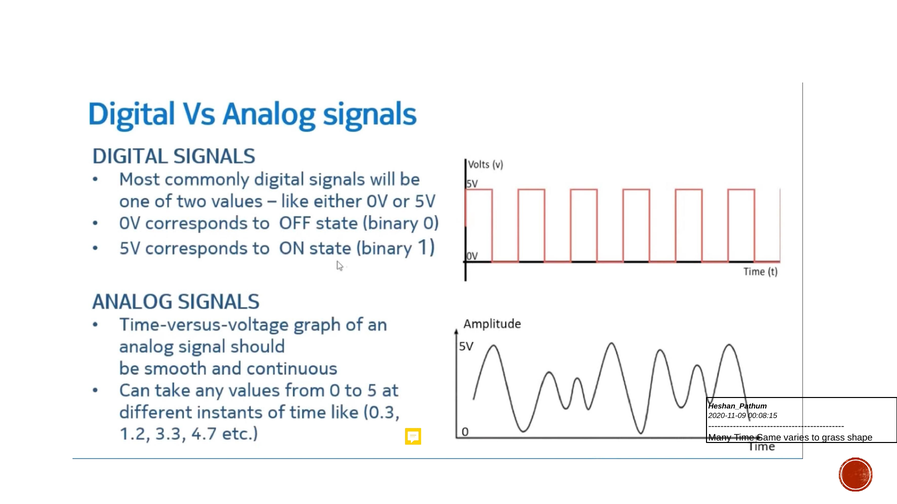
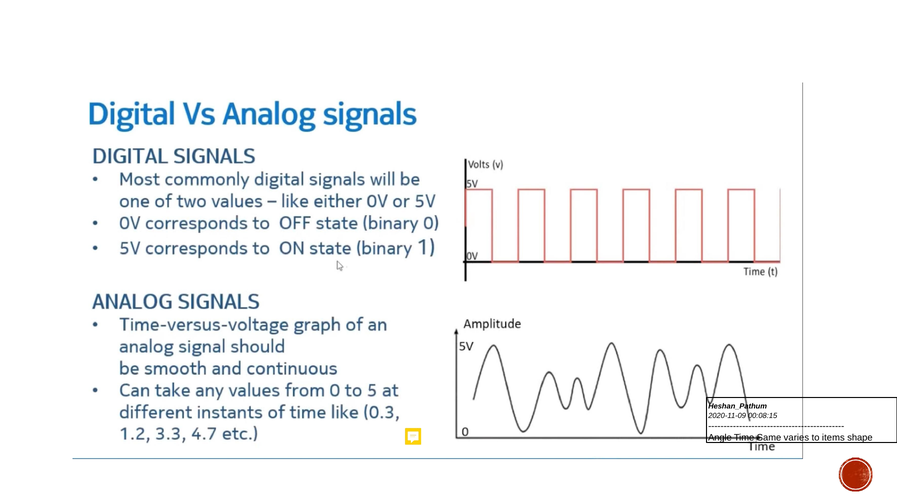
Many: Many -> Angle (720, 438)
grass: grass -> items (833, 438)
